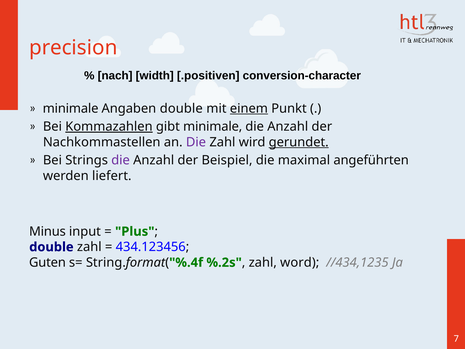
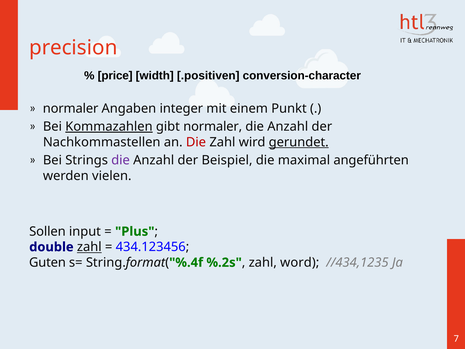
nach: nach -> price (115, 76)
minimale: minimale -> normaler (71, 108)
Angaben double: double -> integer (181, 108)
einem underline: present -> none (249, 108)
gibt minimale: minimale -> normaler (213, 127)
Die colour: purple -> red (196, 142)
liefert: liefert -> vielen (112, 176)
Minus: Minus -> Sollen (47, 231)
zahl underline: none -> present (89, 247)
